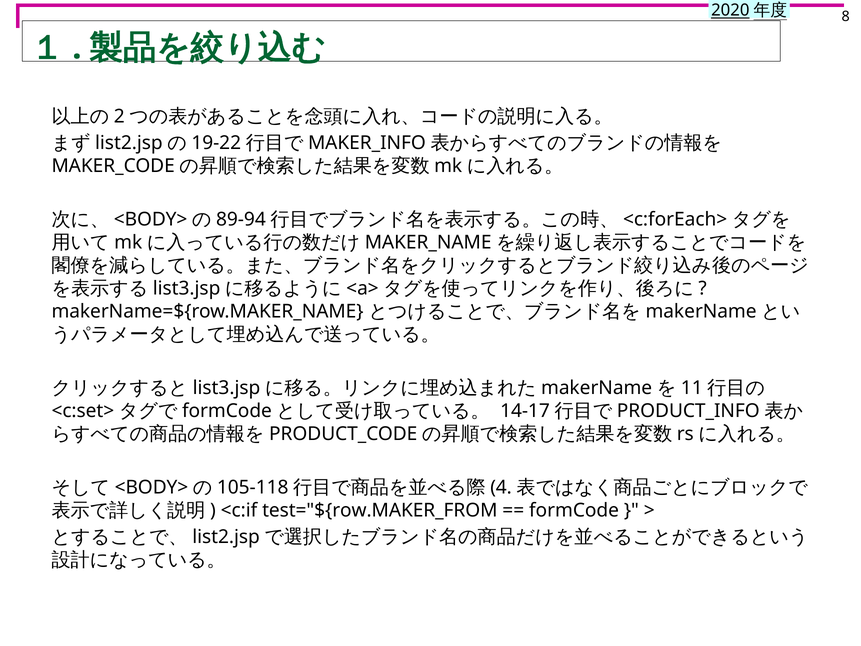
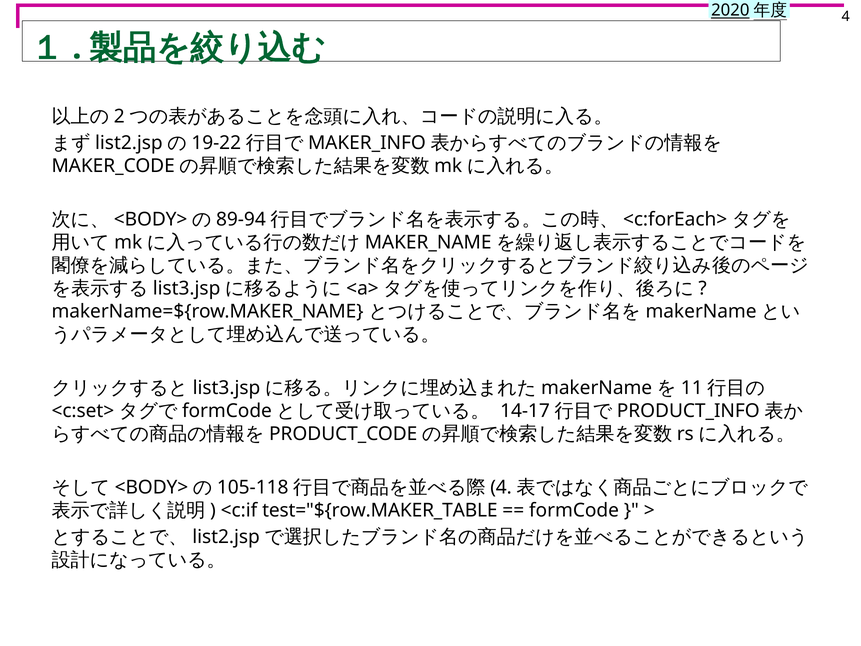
8: 8 -> 4 (846, 17)
test="${row.MAKER_FROM: test="${row.MAKER_FROM -> test="${row.MAKER_TABLE (380, 510)
